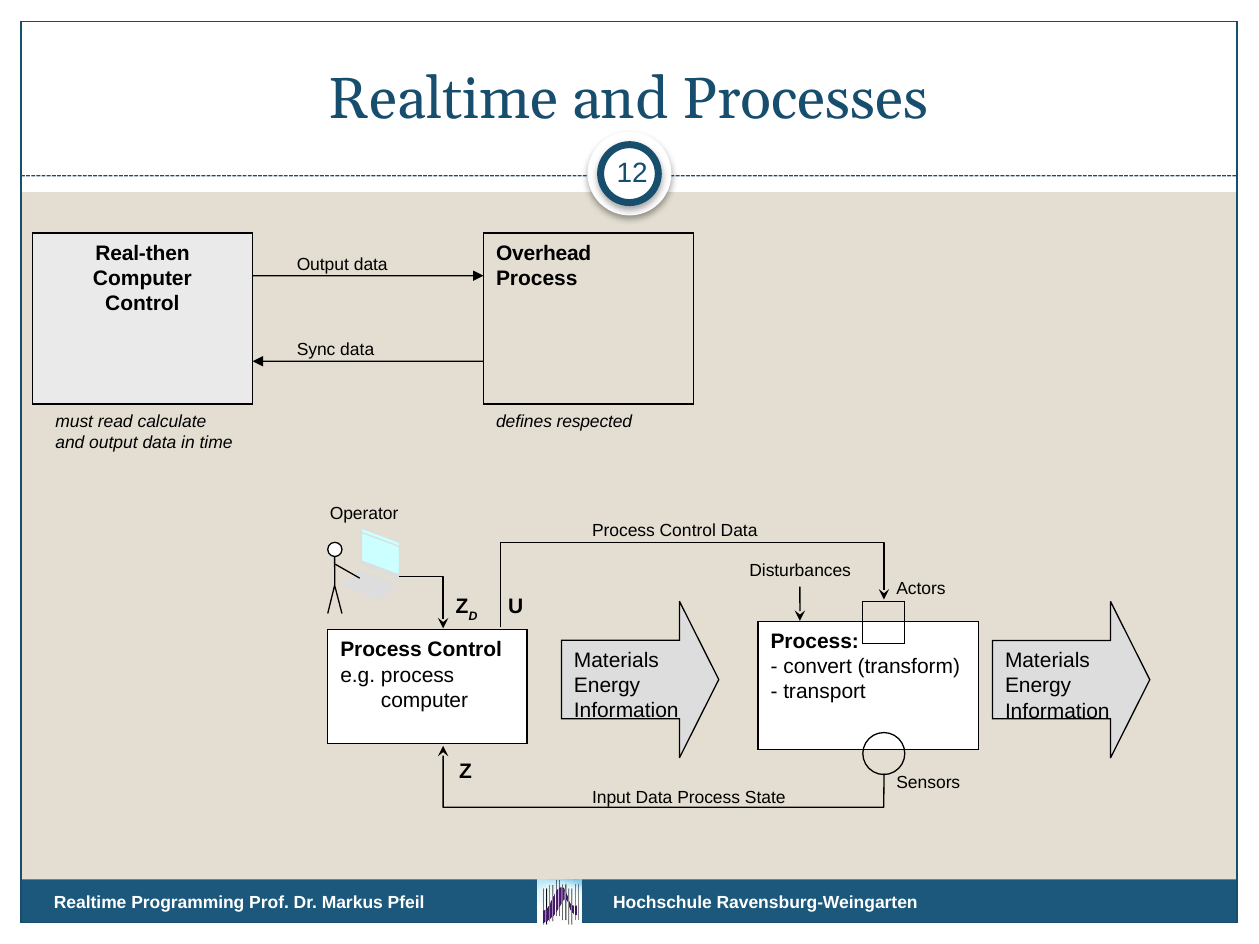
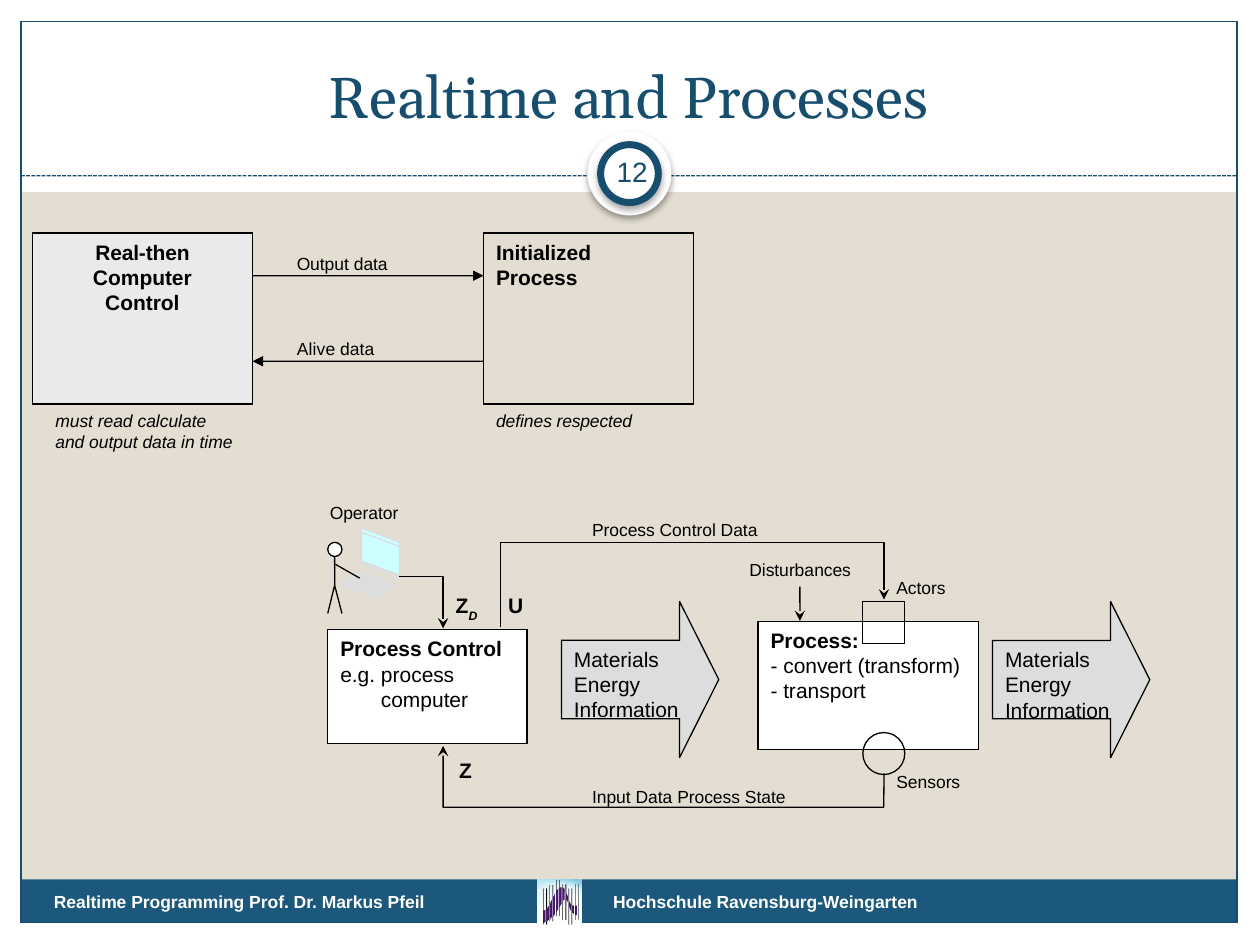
Overhead: Overhead -> Initialized (544, 253)
Sync: Sync -> Alive (316, 350)
